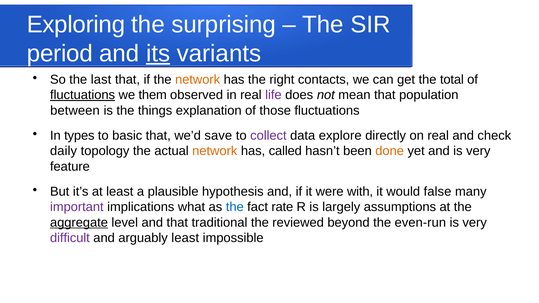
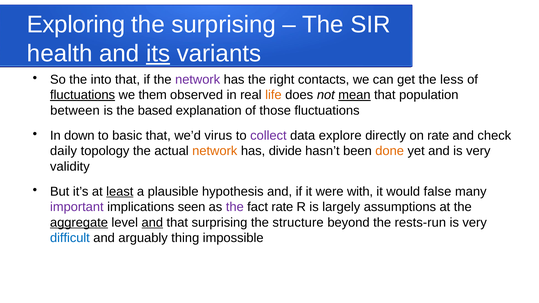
period: period -> health (60, 54)
last: last -> into (101, 80)
network colour: orange -> purple (198, 80)
total: total -> less (452, 80)
life colour: purple -> orange (273, 95)
mean underline: none -> present (354, 95)
things: things -> based (155, 111)
types: types -> down (79, 136)
save: save -> virus (218, 136)
on real: real -> rate (438, 136)
called: called -> divide (285, 151)
feature: feature -> validity (70, 167)
least underline: none -> present (120, 192)
what: what -> seen (192, 207)
the colour: blue -> purple (235, 207)
and underline: none -> present (152, 223)
that traditional: traditional -> surprising (219, 223)
reviewed: reviewed -> structure (298, 223)
even-run: even-run -> rests-run (420, 223)
difficult colour: purple -> blue (70, 238)
arguably least: least -> thing (185, 238)
